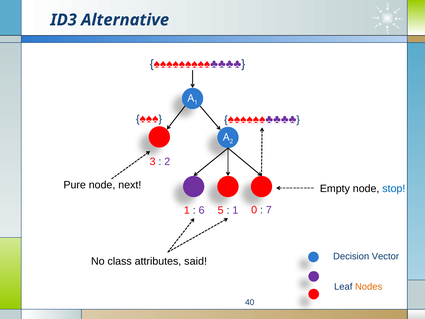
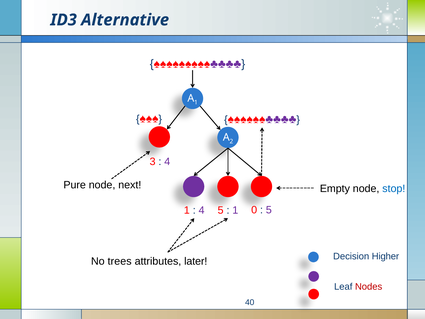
2: 2 -> 4 (167, 161)
7: 7 -> 5 (269, 210)
6: 6 -> 4 (202, 210)
Vector: Vector -> Higher (385, 256)
class: class -> trees (120, 261)
said: said -> later (196, 261)
Nodes colour: orange -> red (369, 286)
